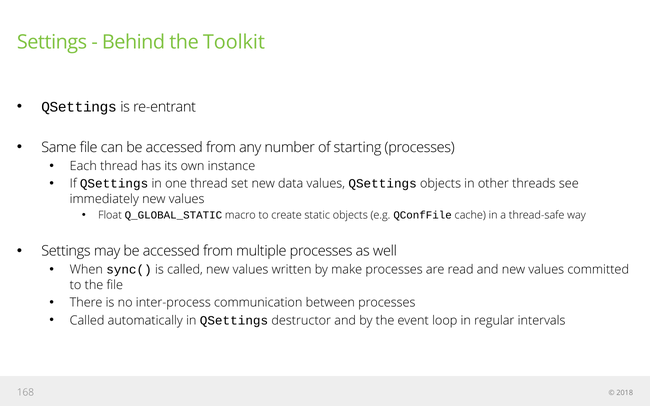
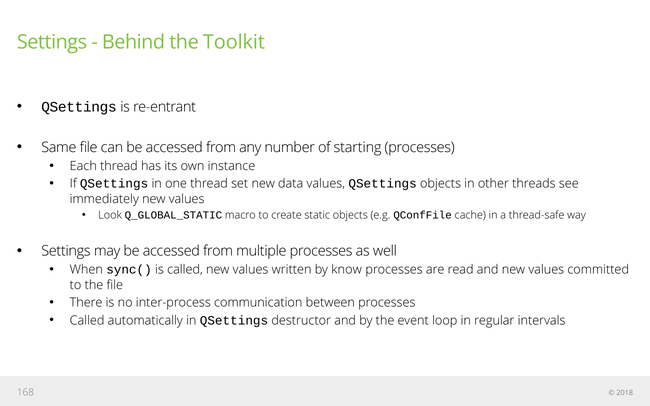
Float: Float -> Look (110, 215)
make: make -> know (347, 270)
